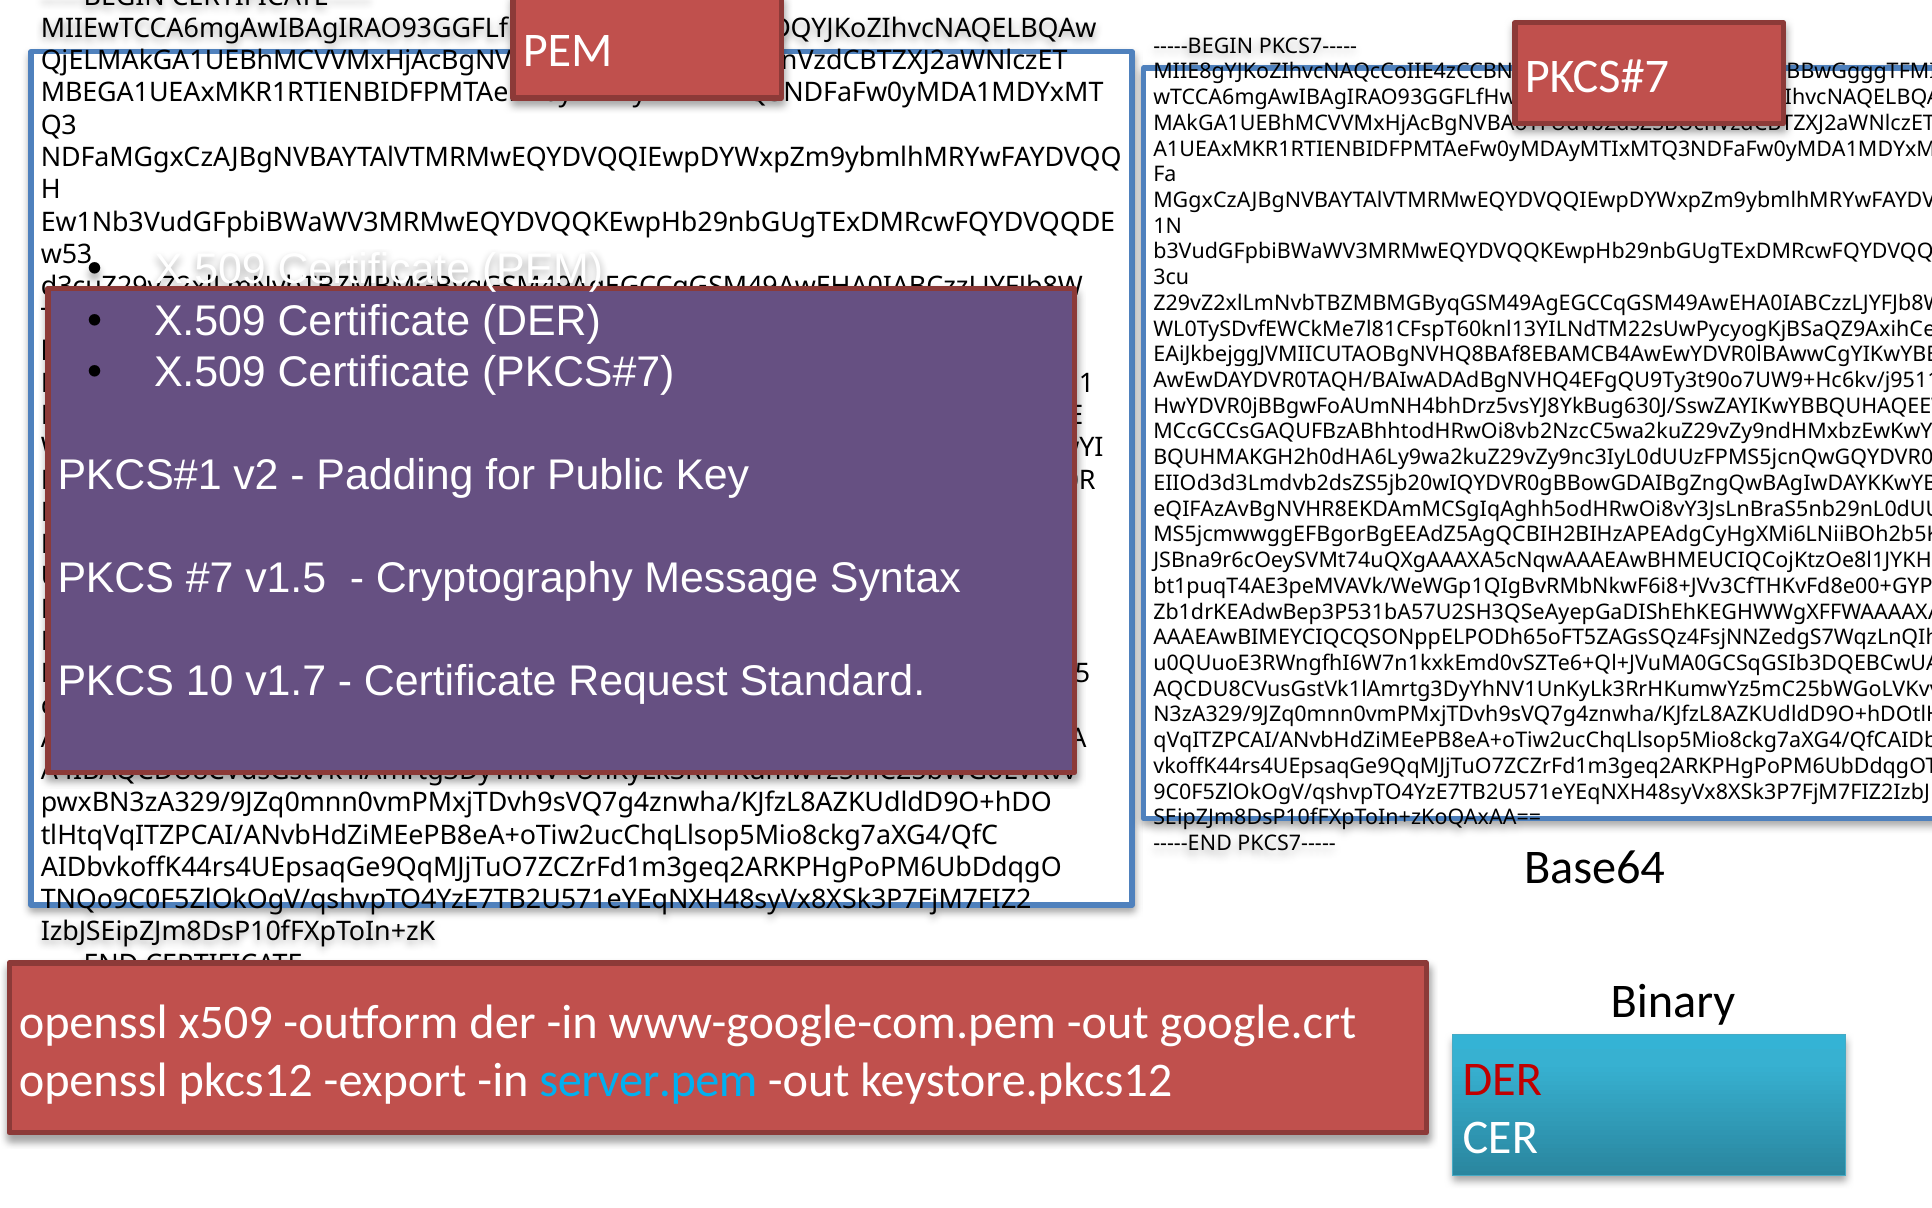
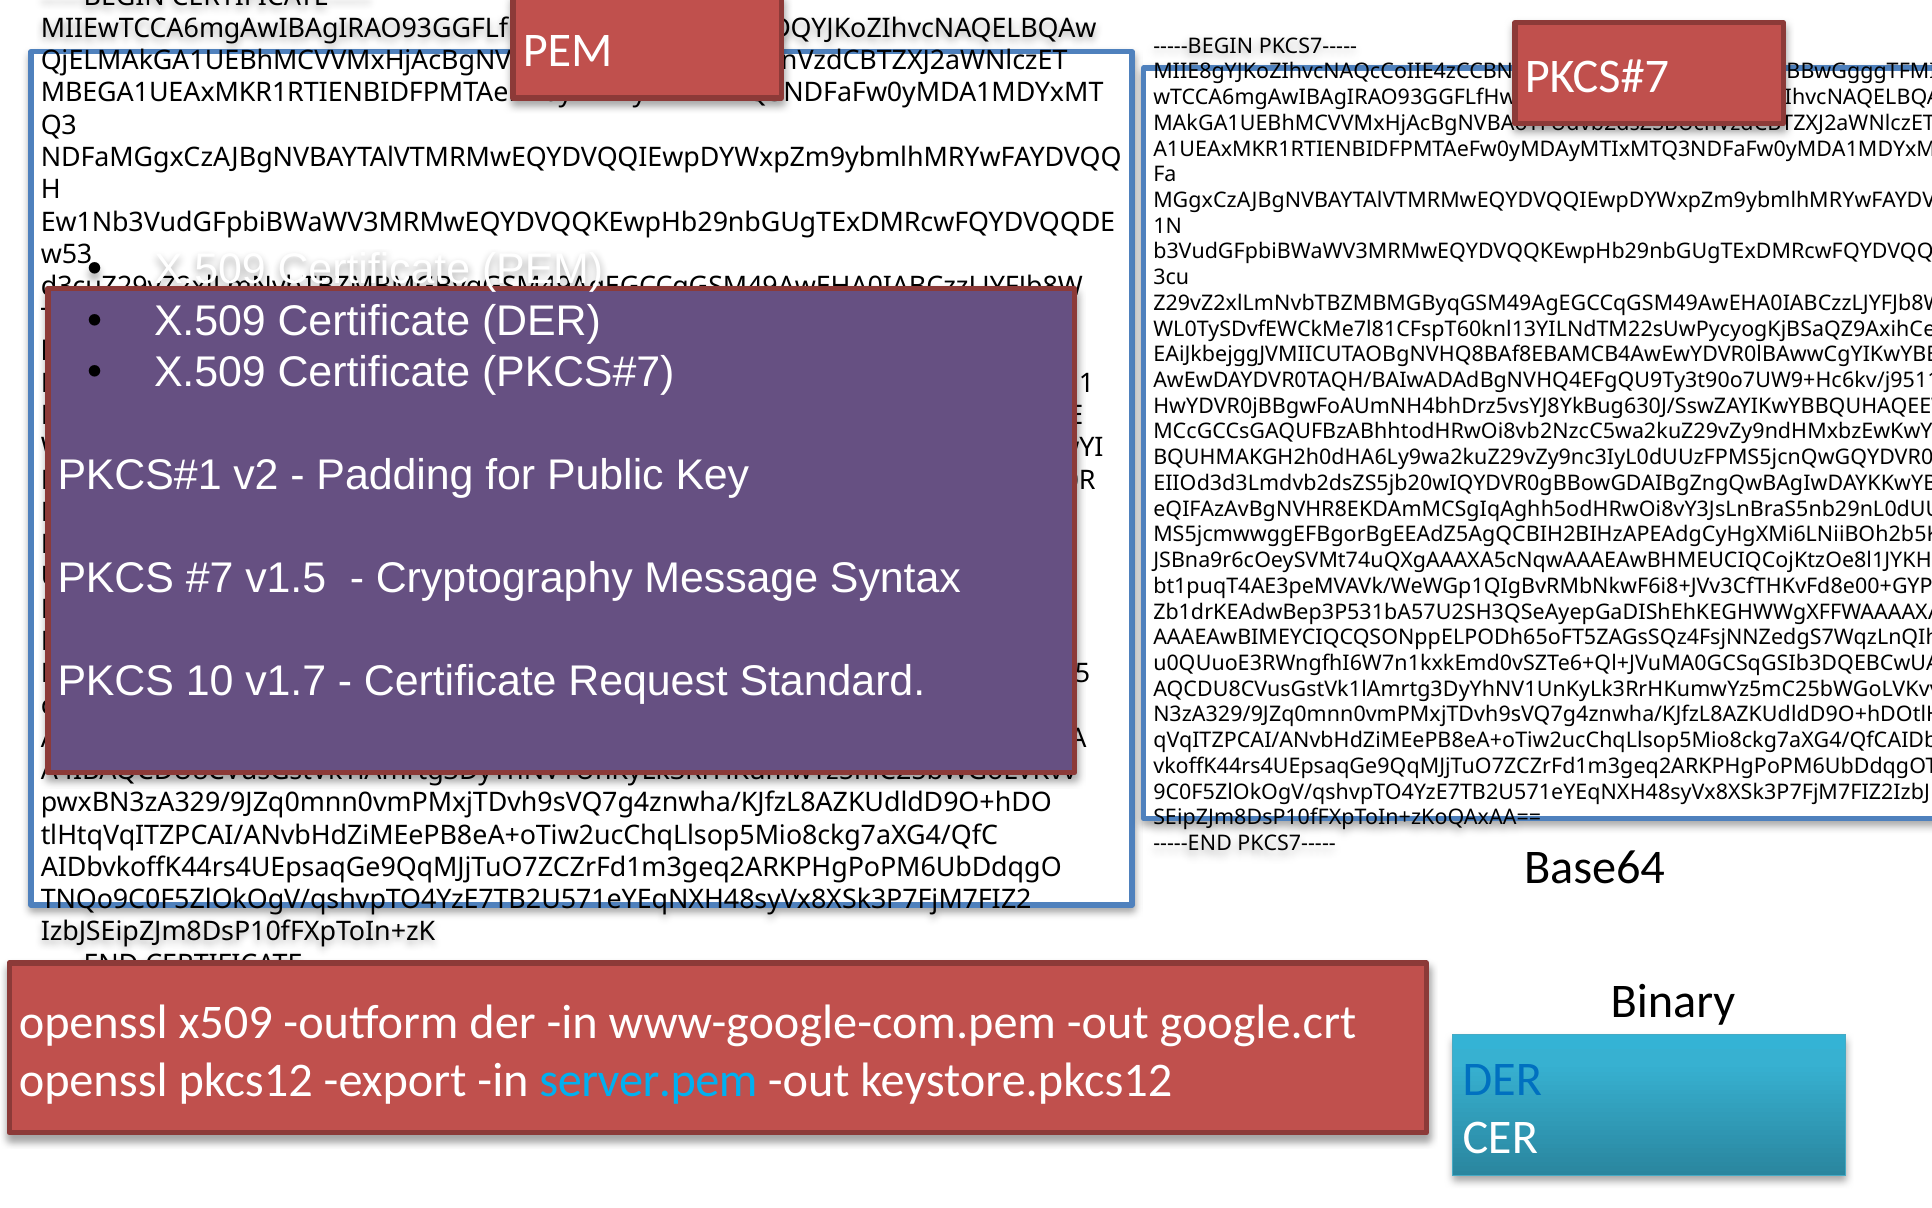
DER colour: red -> blue (1502, 1079)
